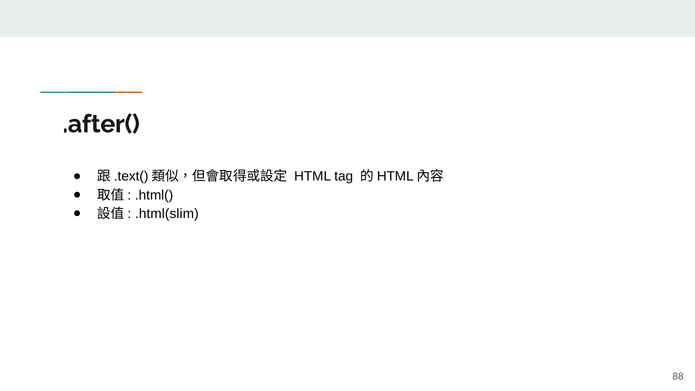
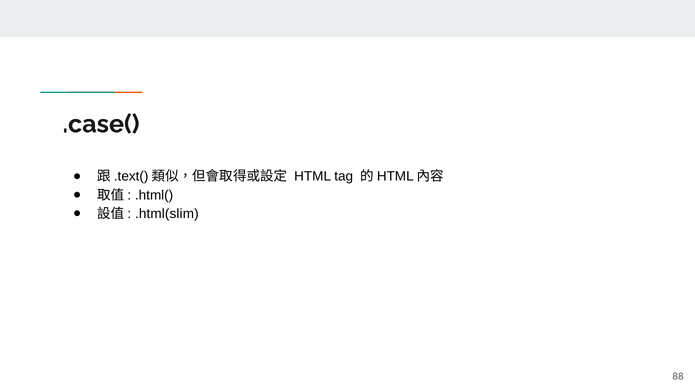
.after(: .after( -> .case( (101, 124)
